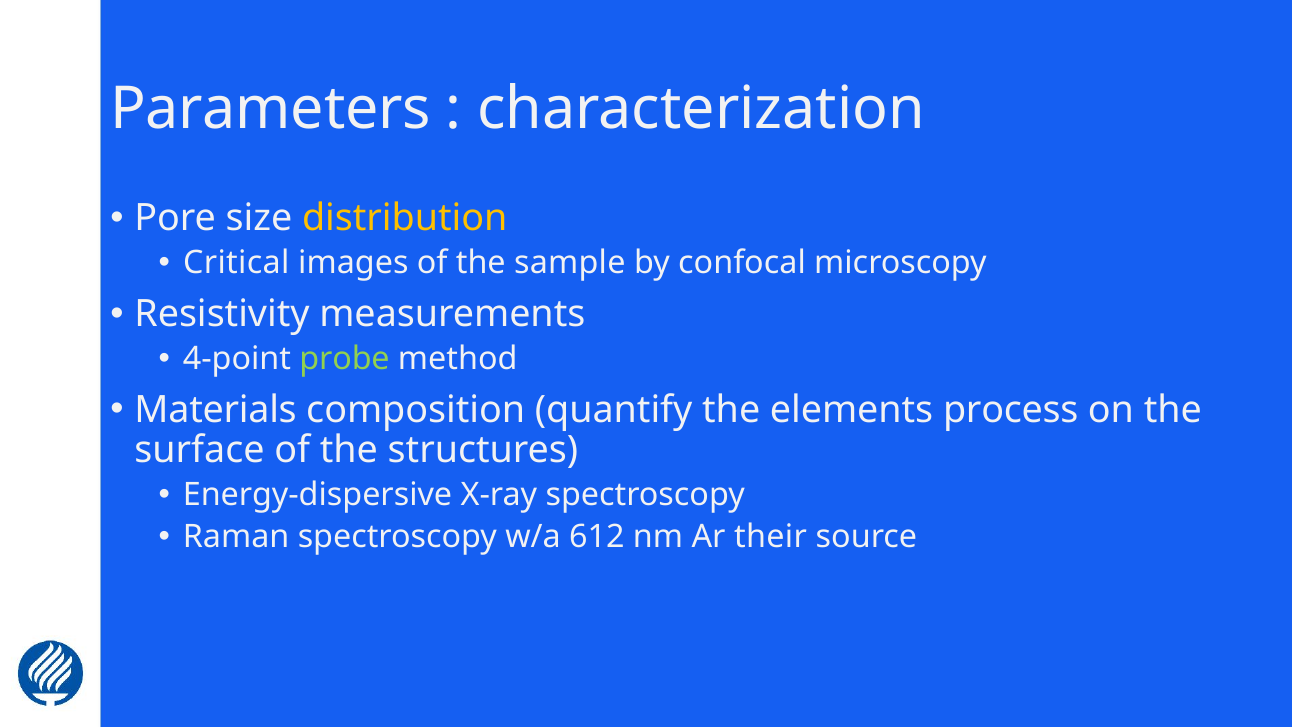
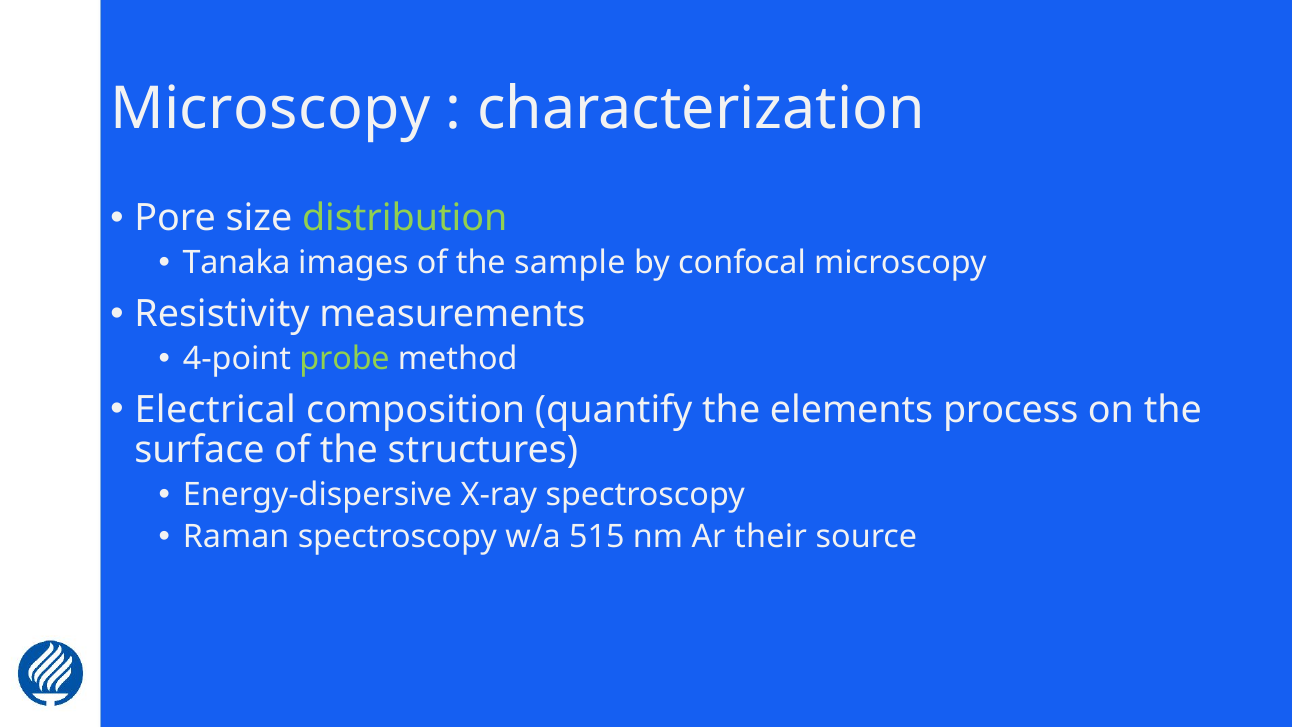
Parameters: Parameters -> Microscopy (270, 109)
distribution colour: yellow -> light green (405, 218)
Critical: Critical -> Tanaka (237, 263)
Materials: Materials -> Electrical (215, 410)
612: 612 -> 515 (597, 536)
